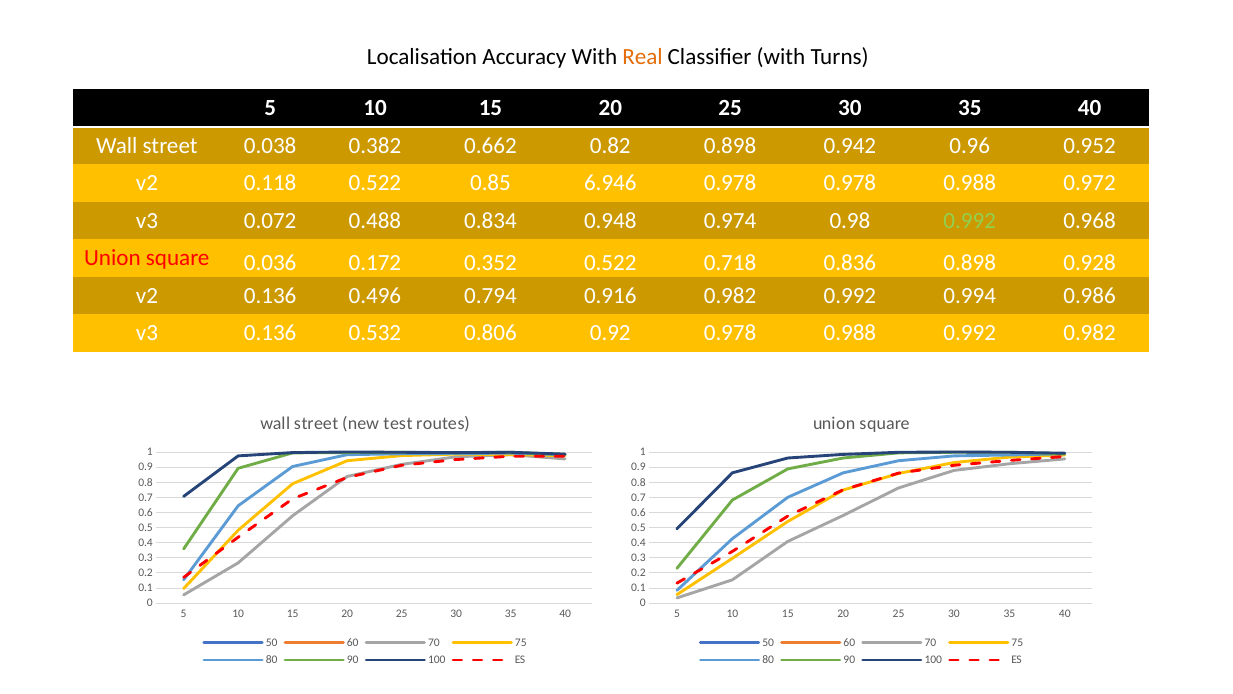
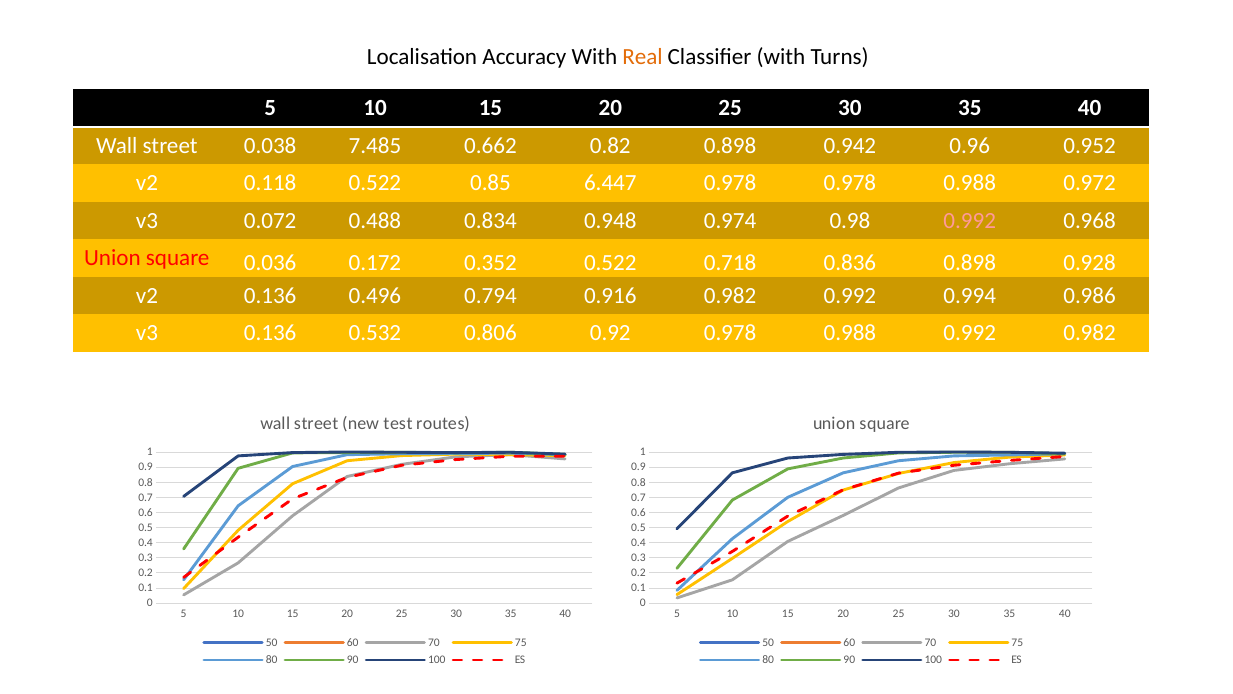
0.382: 0.382 -> 7.485 (375, 146)
6.946: 6.946 -> 6.447 (610, 183)
0.992 colour: light green -> pink (970, 221)
